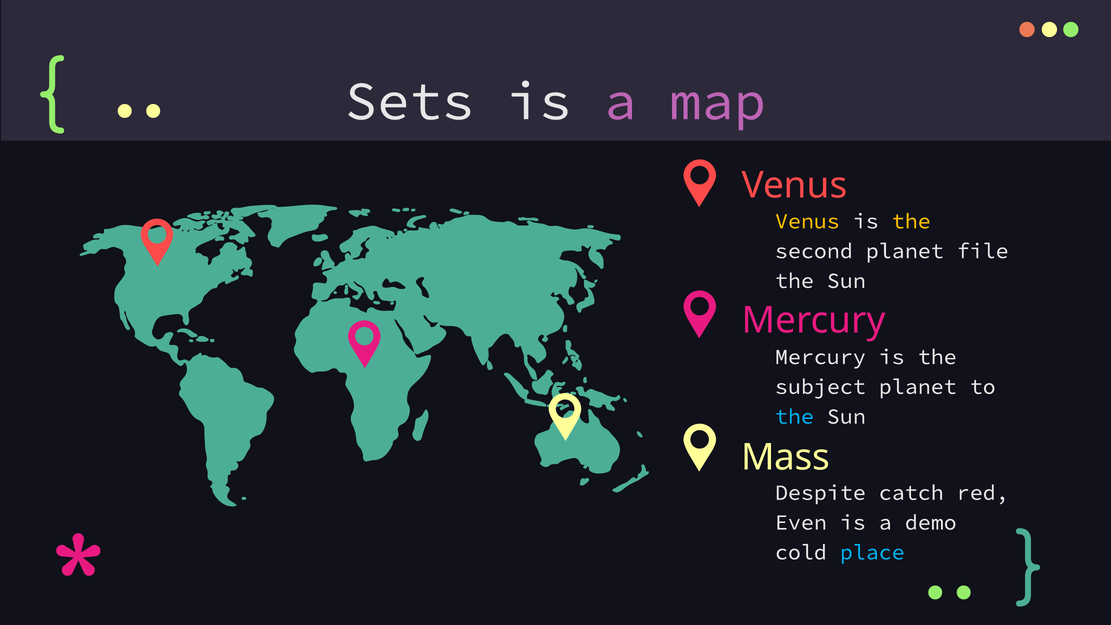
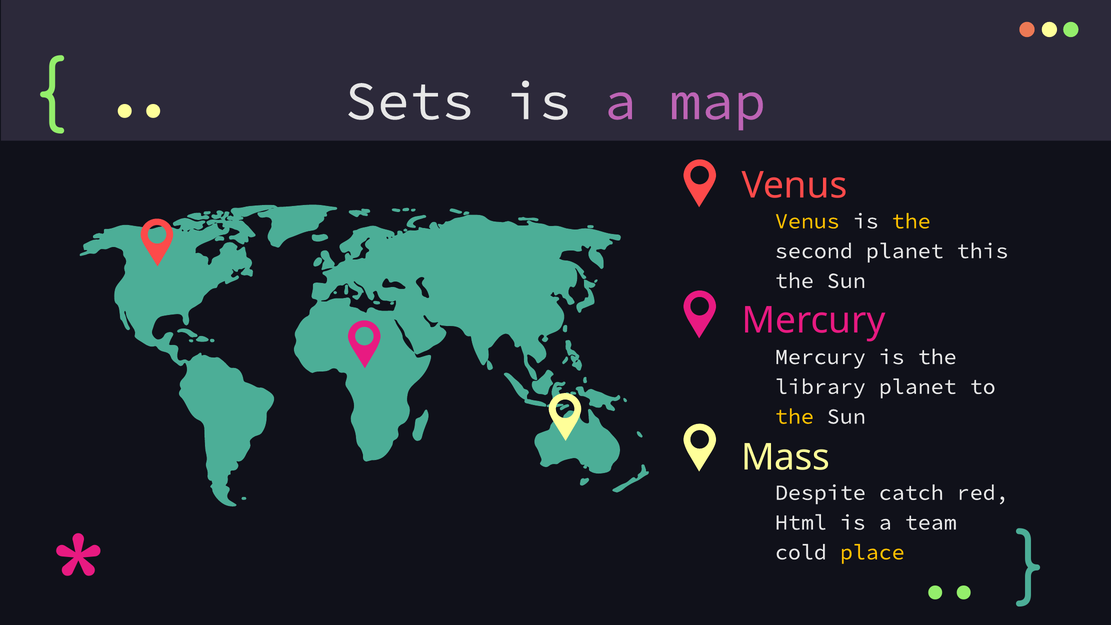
file: file -> this (983, 251)
subject: subject -> library (820, 387)
the colour: light blue -> yellow (794, 416)
Even: Even -> Html (801, 522)
demo: demo -> team (931, 522)
place colour: light blue -> yellow (872, 552)
